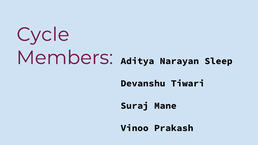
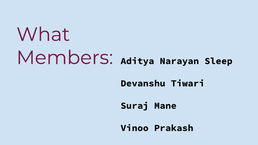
Cycle: Cycle -> What (43, 35)
